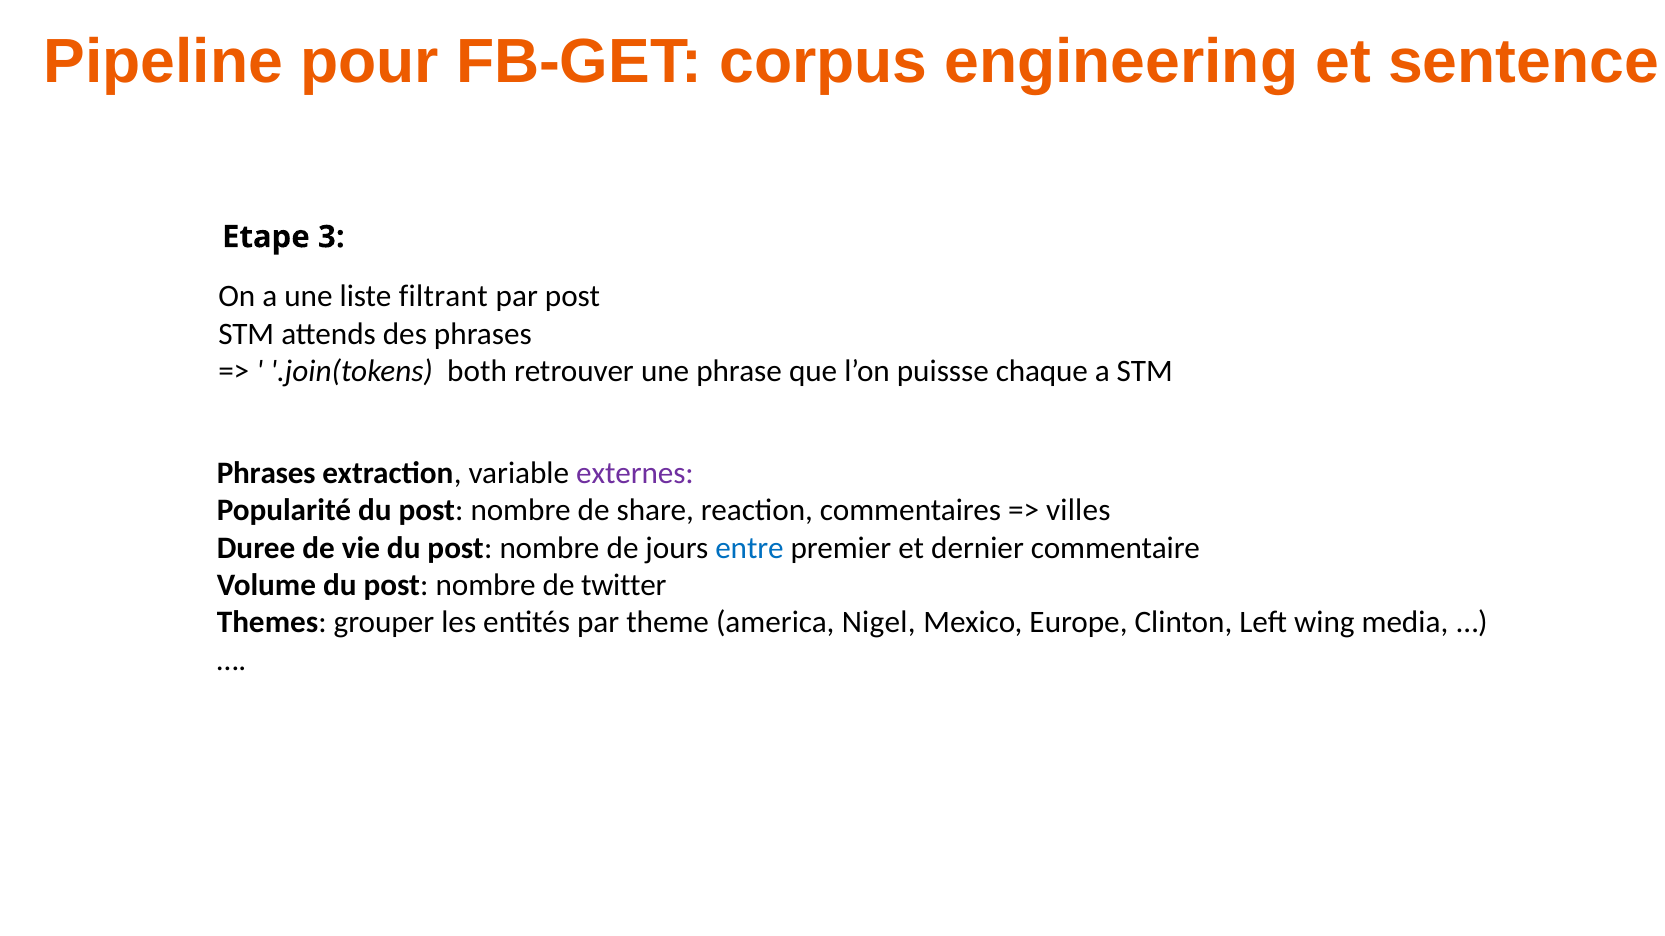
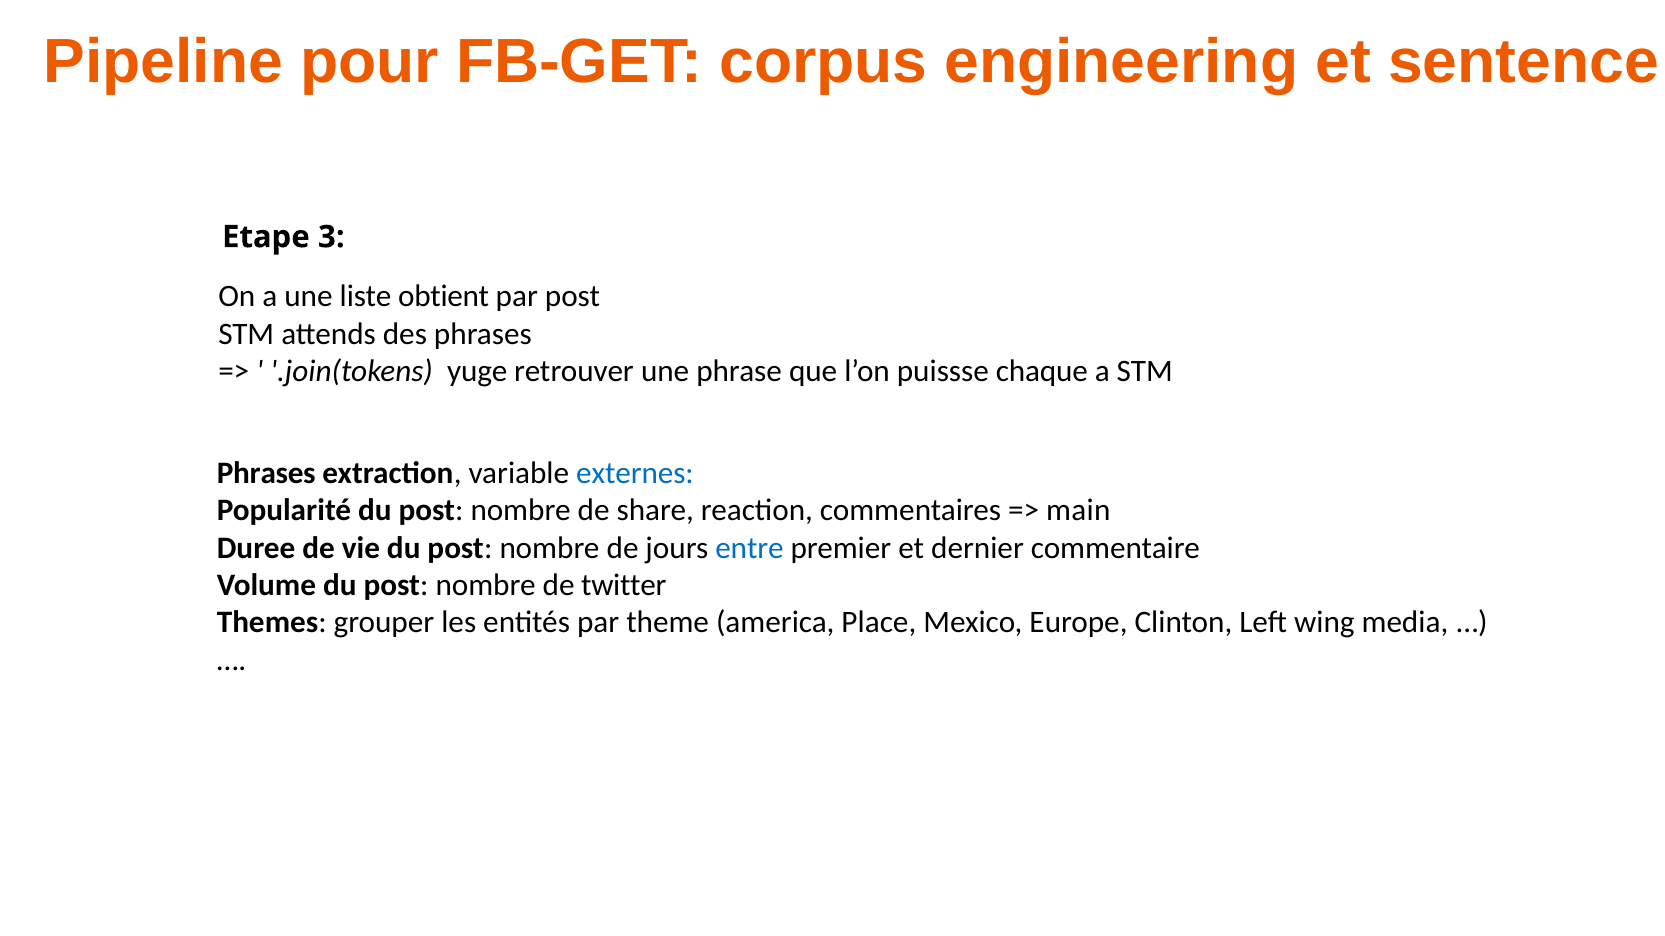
filtrant: filtrant -> obtient (444, 297)
both: both -> yuge (477, 372)
externes colour: purple -> blue (635, 473)
villes: villes -> main (1078, 511)
Nigel: Nigel -> Place (879, 623)
